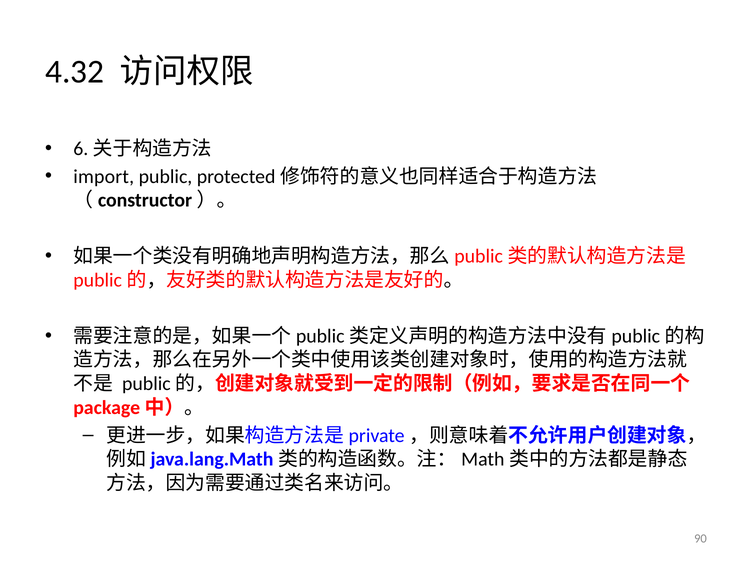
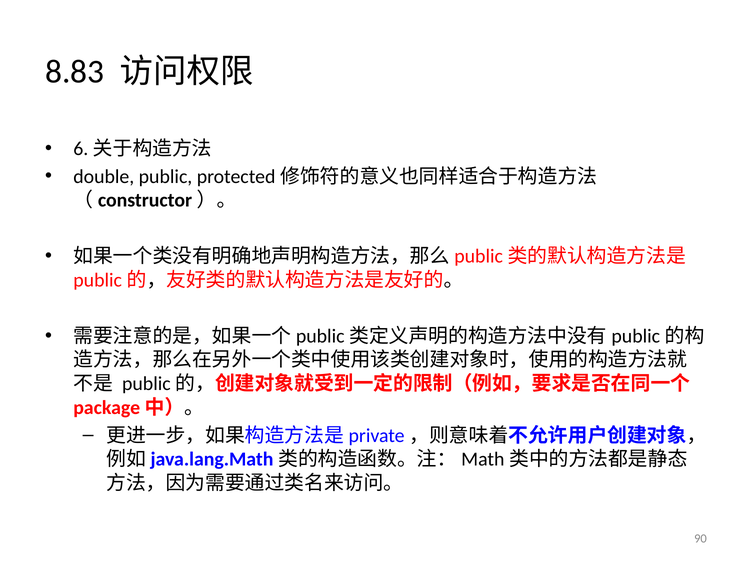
4.32: 4.32 -> 8.83 (75, 72)
import: import -> double (104, 177)
